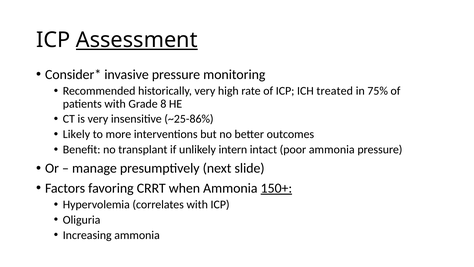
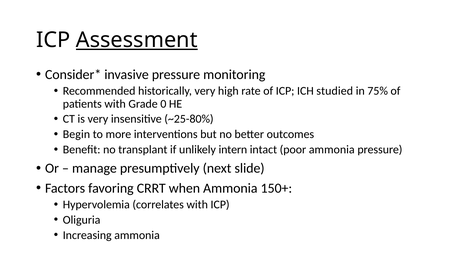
treated: treated -> studied (335, 91)
8: 8 -> 0 (163, 104)
~25-86%: ~25-86% -> ~25-80% (189, 119)
Likely: Likely -> Begin (76, 134)
150+ underline: present -> none (276, 188)
